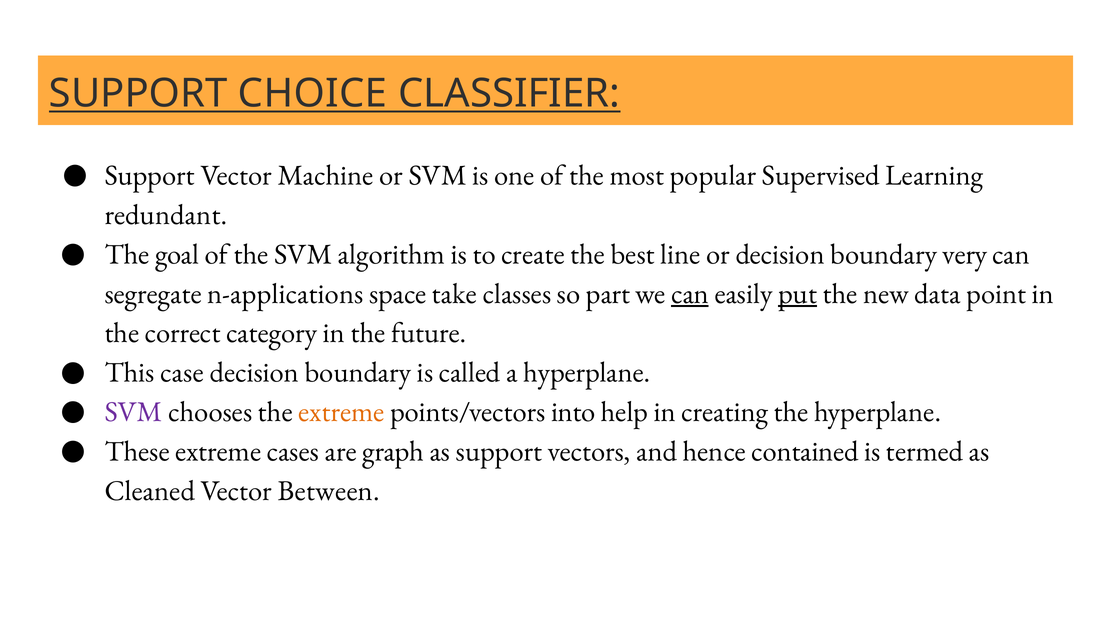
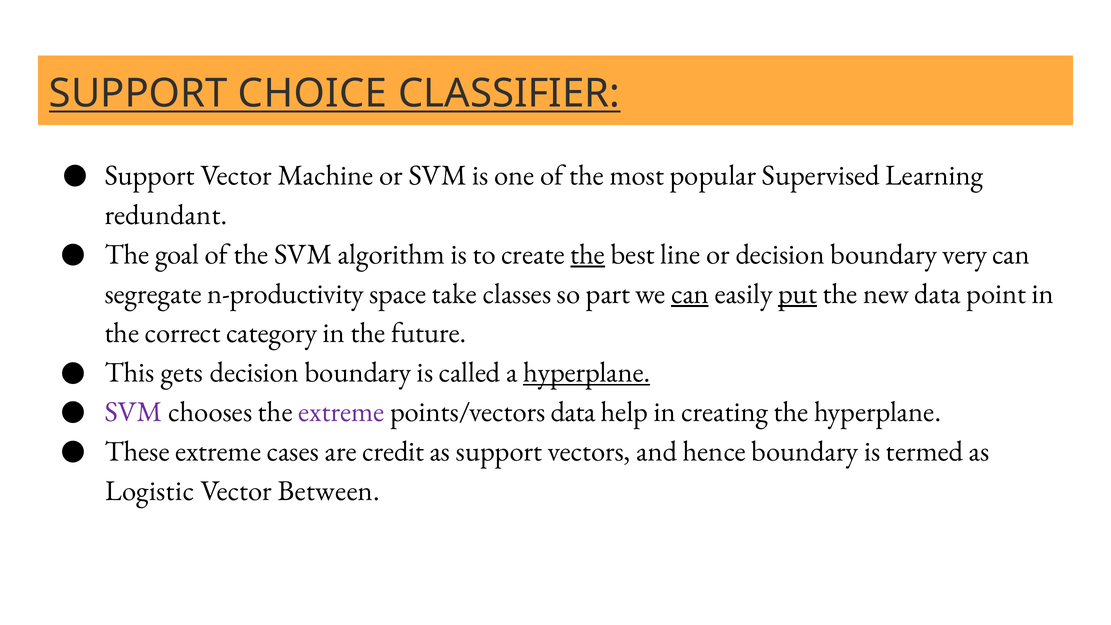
the underline: none -> present (588, 254)
n-applications: n-applications -> n-productivity (286, 294)
case: case -> gets (182, 372)
hyperplane underline: none -> present (587, 372)
extreme colour: orange -> purple (341, 412)
points/vectors into: into -> data (573, 412)
graph: graph -> credit (393, 451)
hence contained: contained -> boundary (805, 451)
Cleaned: Cleaned -> Logistic (150, 491)
